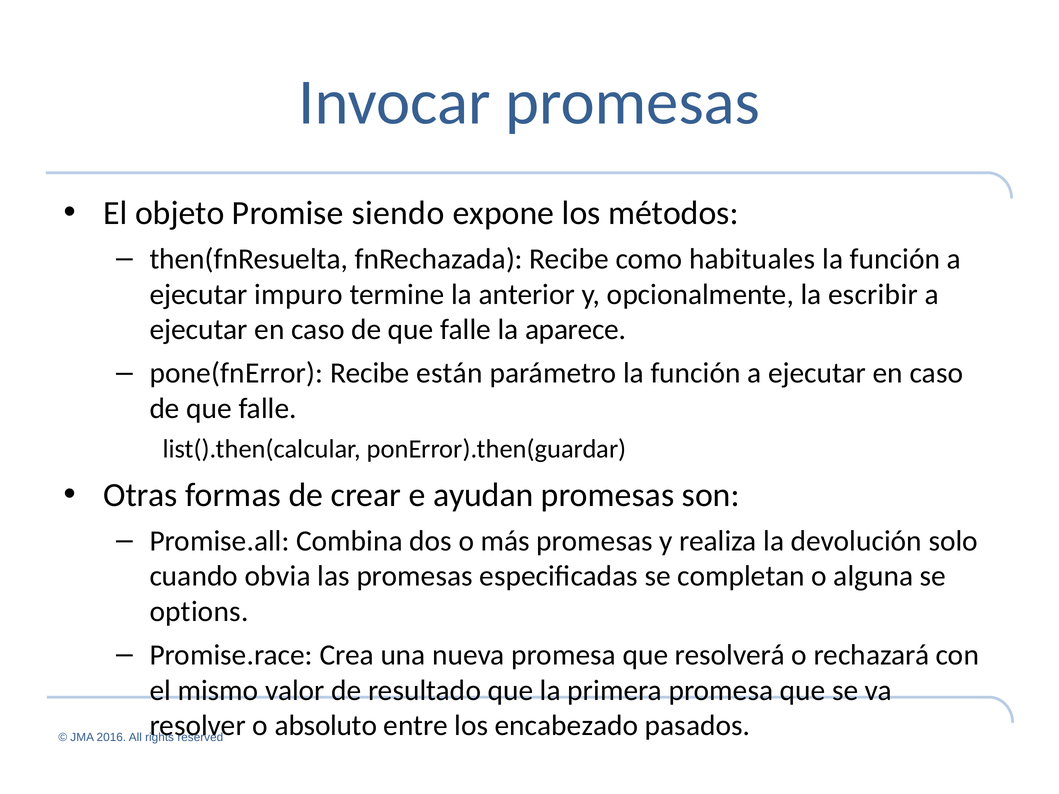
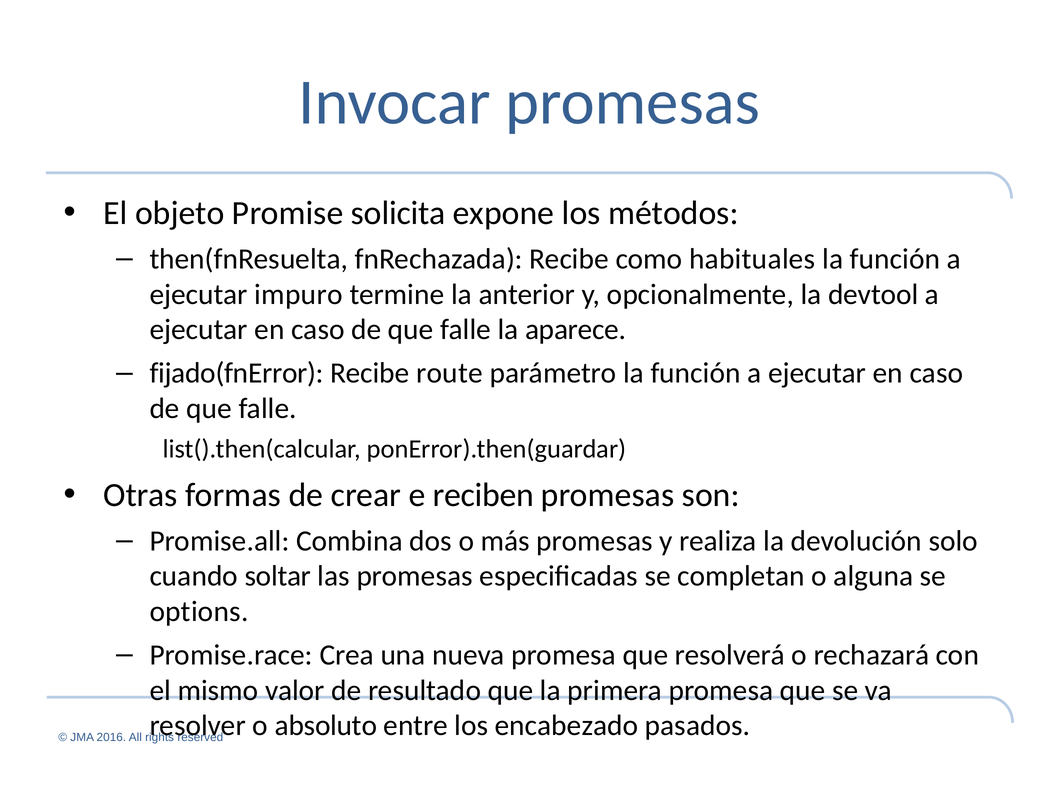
siendo: siendo -> solicita (398, 213)
escribir: escribir -> devtool (873, 294)
pone(fnError: pone(fnError -> fijado(fnError (237, 373)
están: están -> route (450, 373)
ayudan: ayudan -> reciben (483, 495)
obvia: obvia -> soltar (278, 576)
